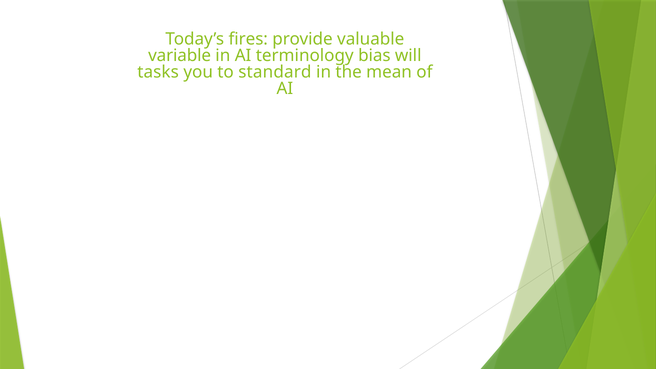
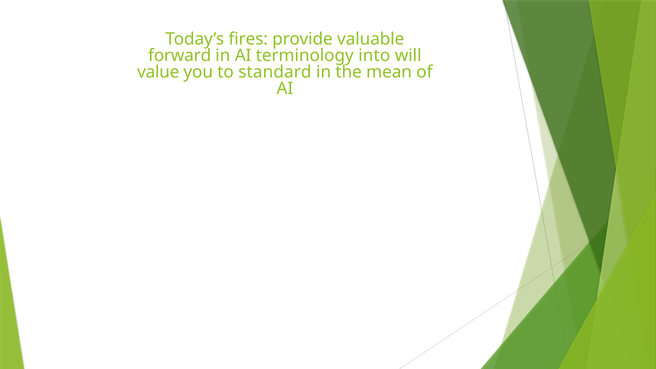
variable: variable -> forward (180, 56)
bias: bias -> into (374, 56)
tasks: tasks -> value (158, 72)
